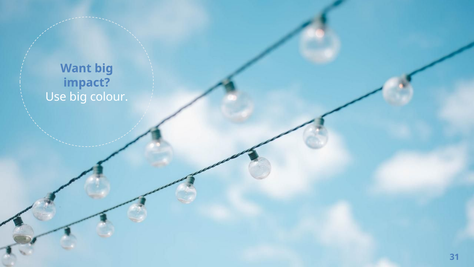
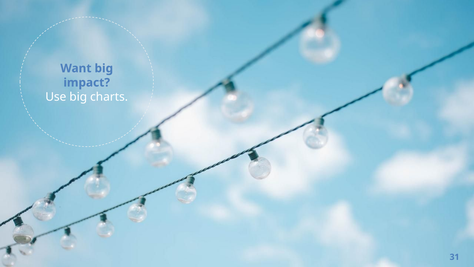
colour: colour -> charts (109, 97)
